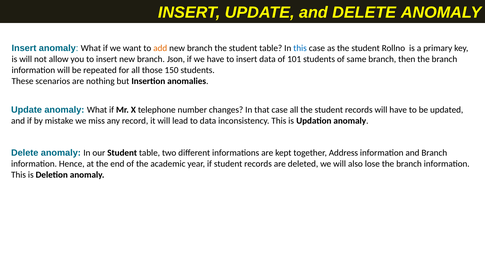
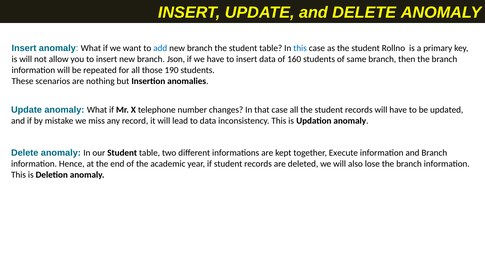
add colour: orange -> blue (160, 48)
101: 101 -> 160 (294, 59)
150: 150 -> 190 (172, 70)
Address: Address -> Execute (343, 153)
